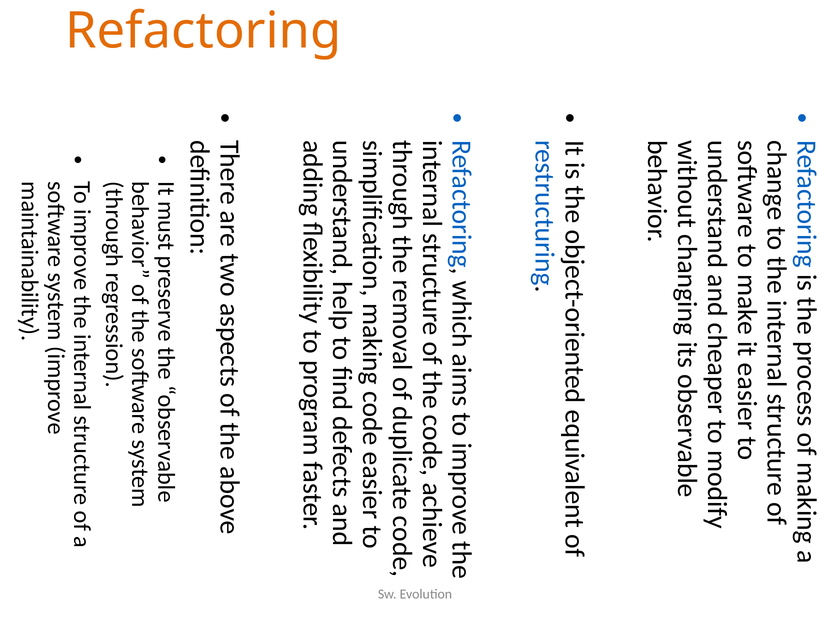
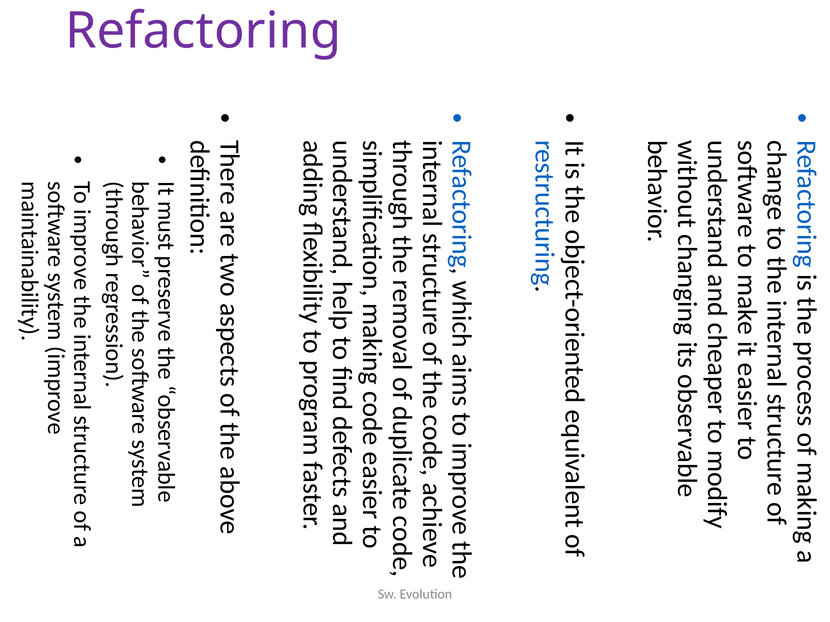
Refactoring colour: orange -> purple (203, 31)
